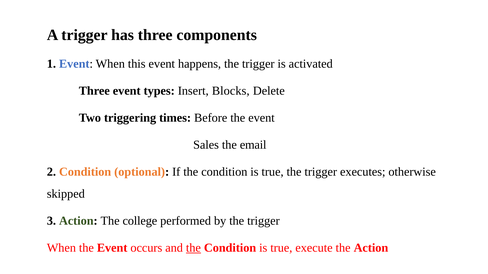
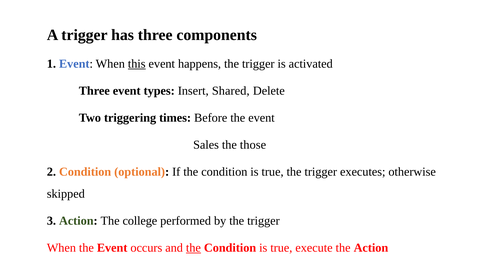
this underline: none -> present (137, 64)
Blocks: Blocks -> Shared (231, 91)
email: email -> those (253, 145)
